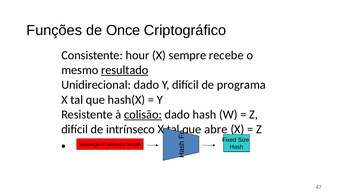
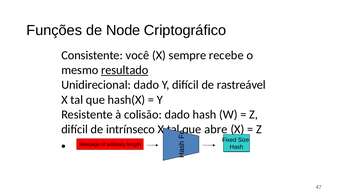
Once: Once -> Node (123, 30)
hour: hour -> você (137, 55)
programa: programa -> rastreável (241, 85)
colisão underline: present -> none (143, 114)
